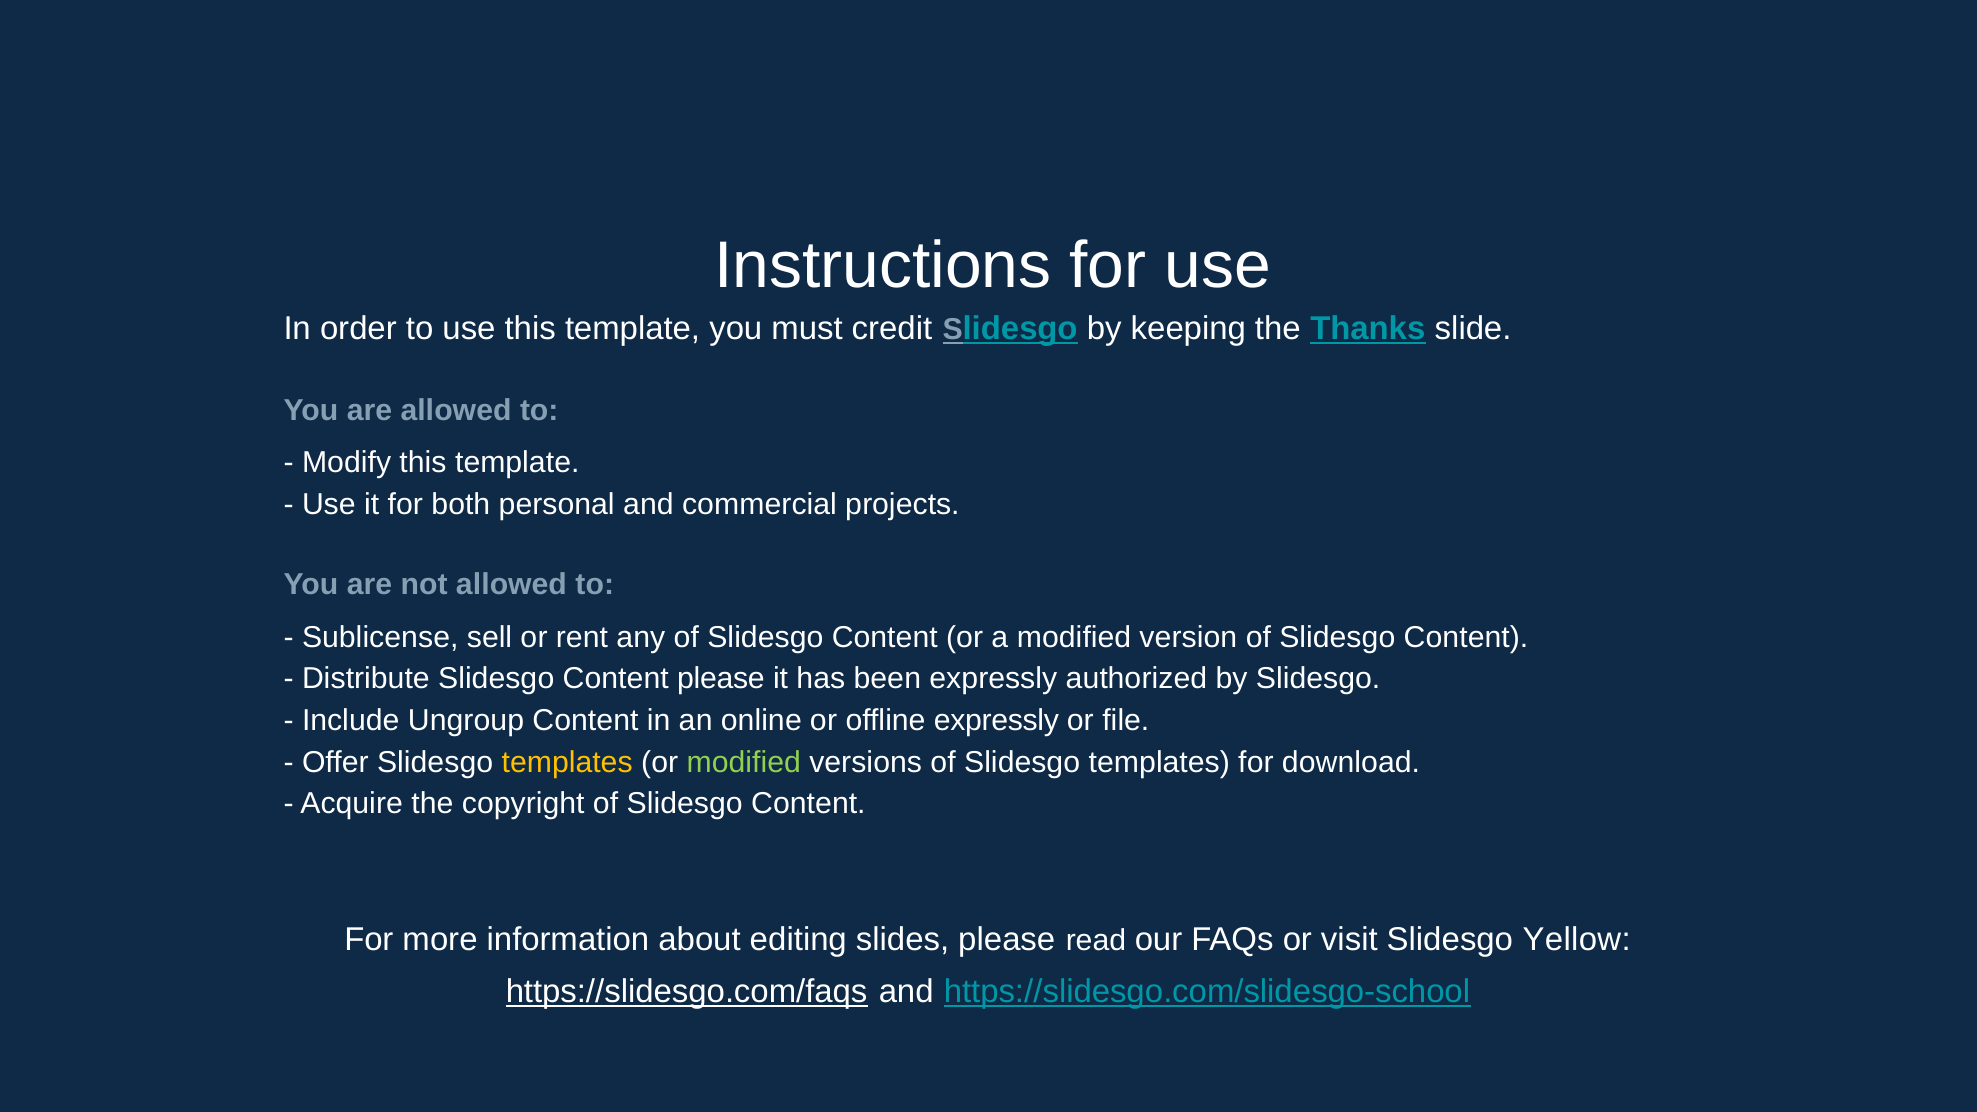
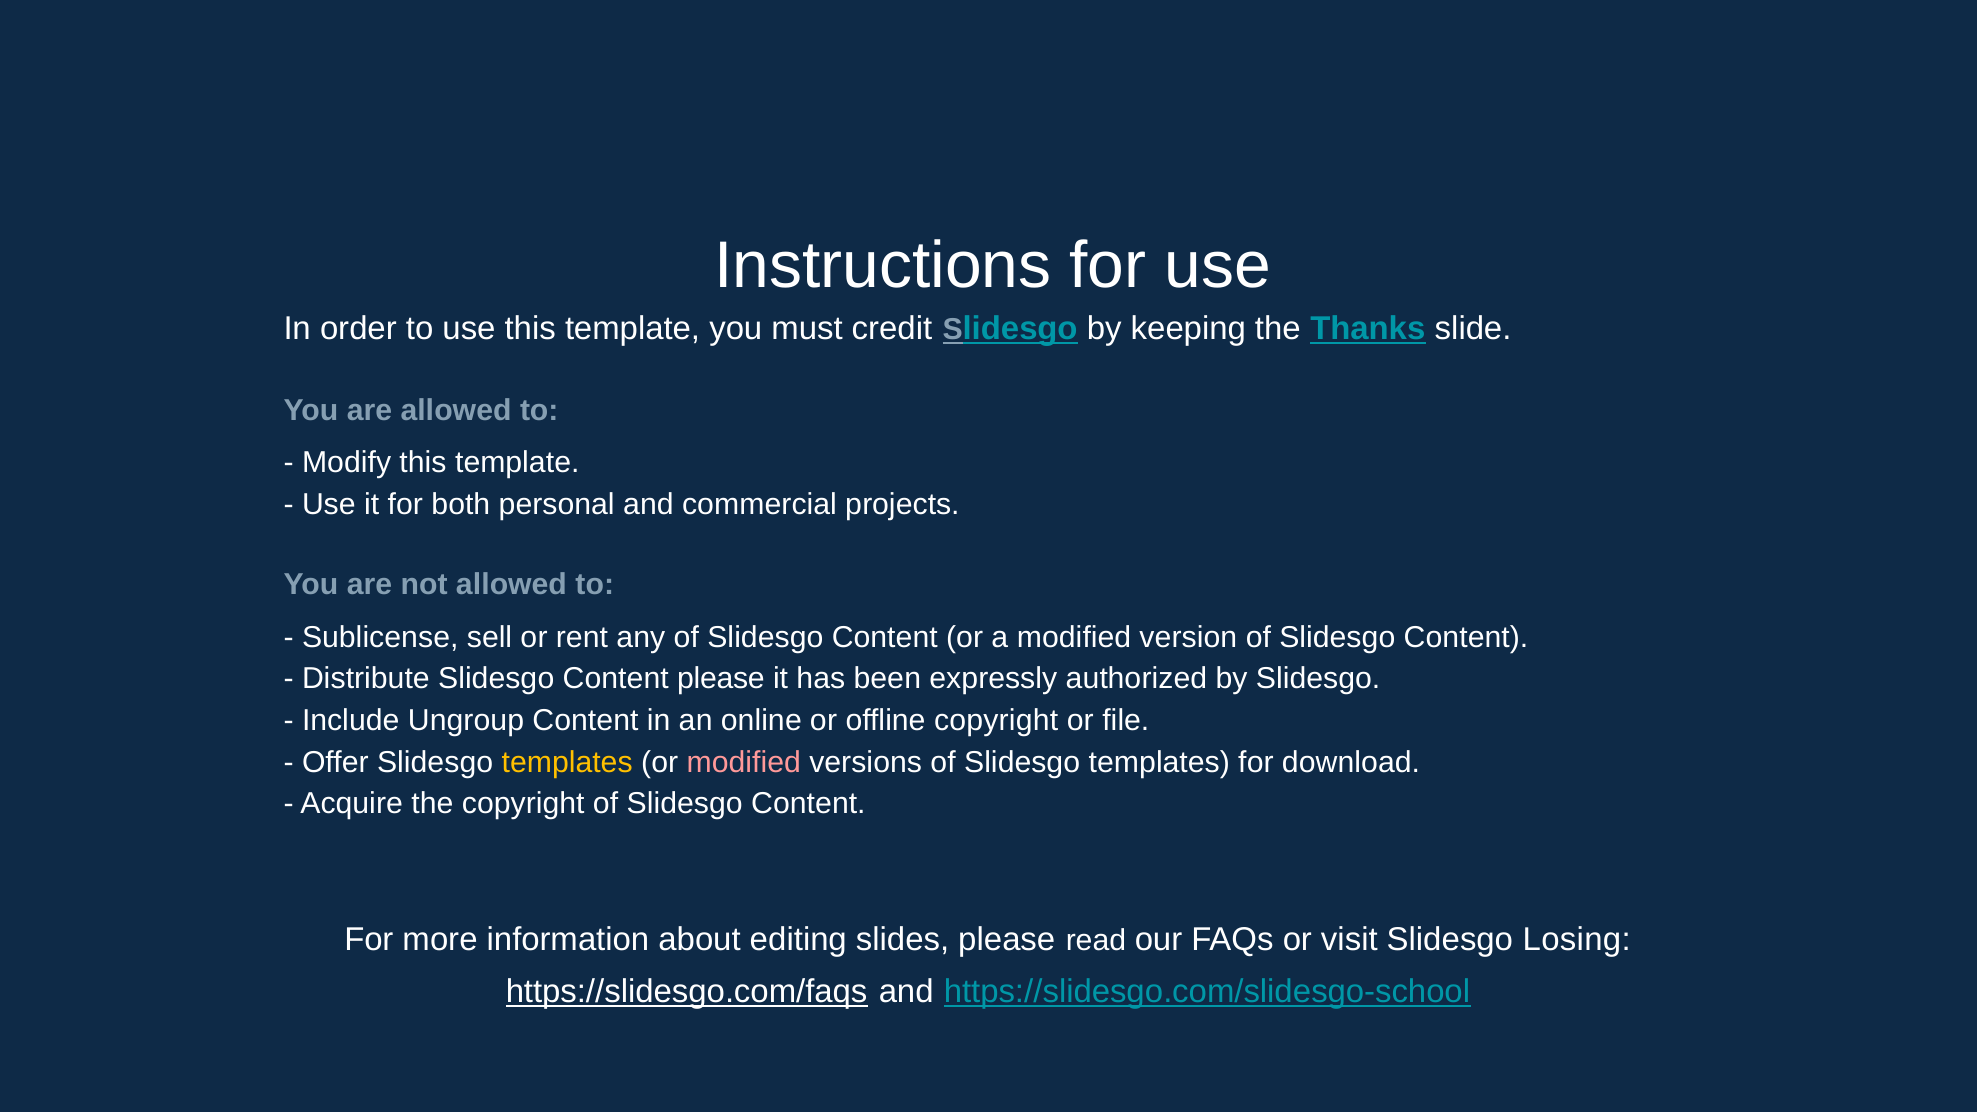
offline expressly: expressly -> copyright (996, 721)
modified colour: light green -> pink (744, 762)
Yellow: Yellow -> Losing (1577, 939)
